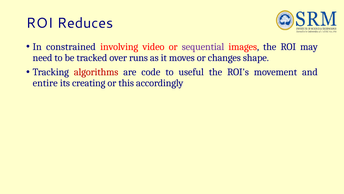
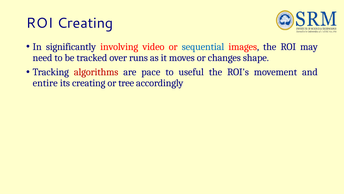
ROI Reduces: Reduces -> Creating (85, 23)
constrained: constrained -> significantly (71, 47)
sequential colour: purple -> blue (203, 47)
code: code -> pace (151, 72)
this: this -> tree (126, 83)
